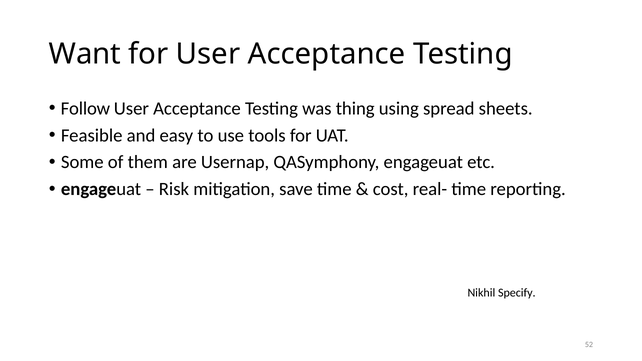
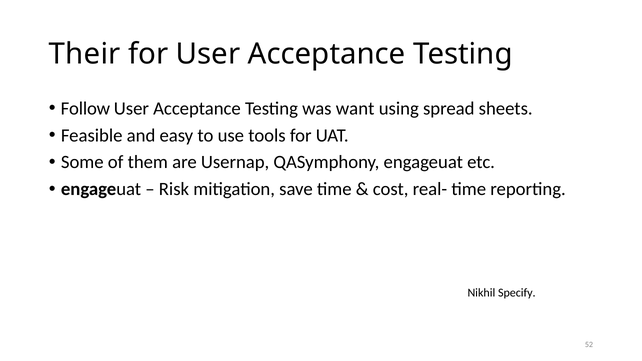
Want: Want -> Their (85, 54)
thing: thing -> want (355, 109)
